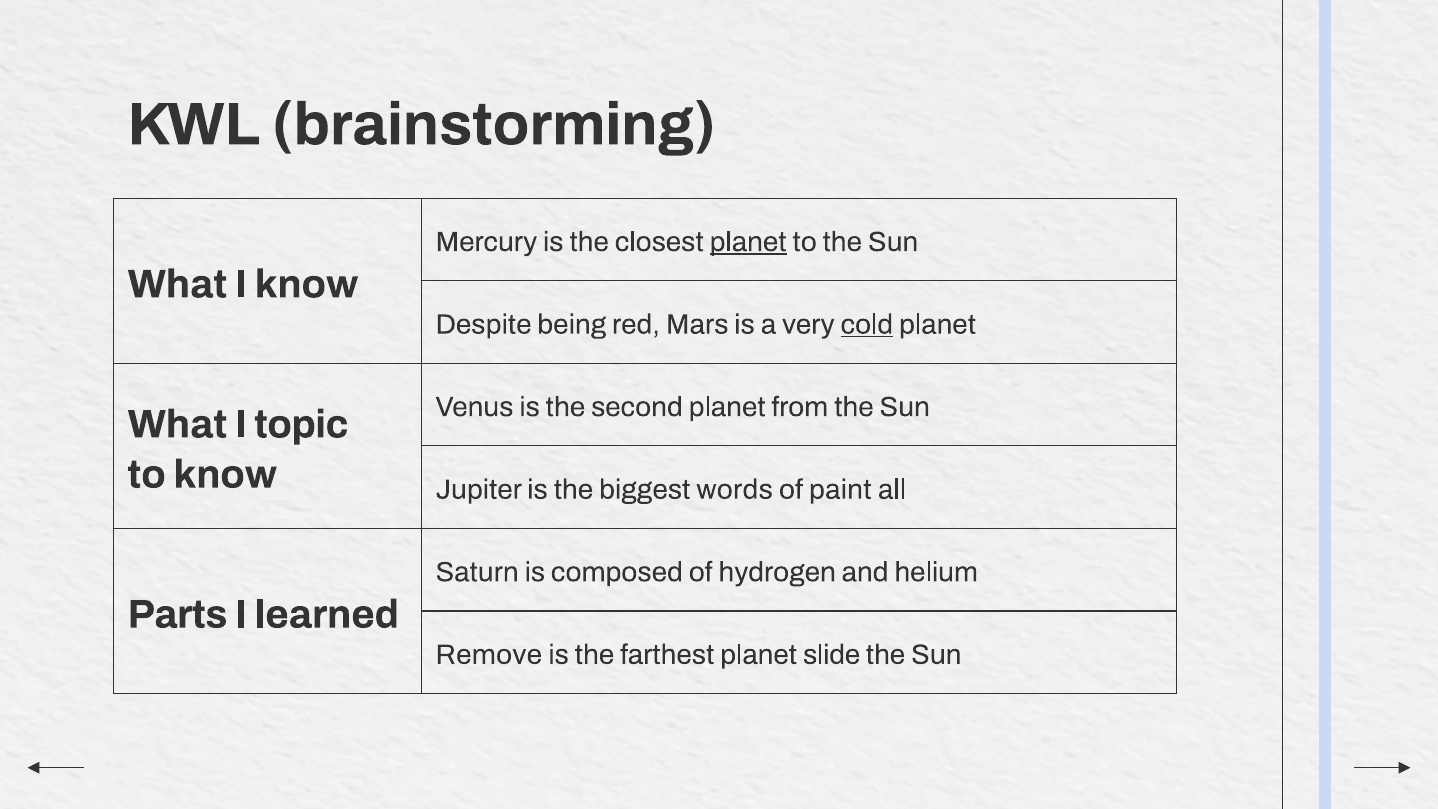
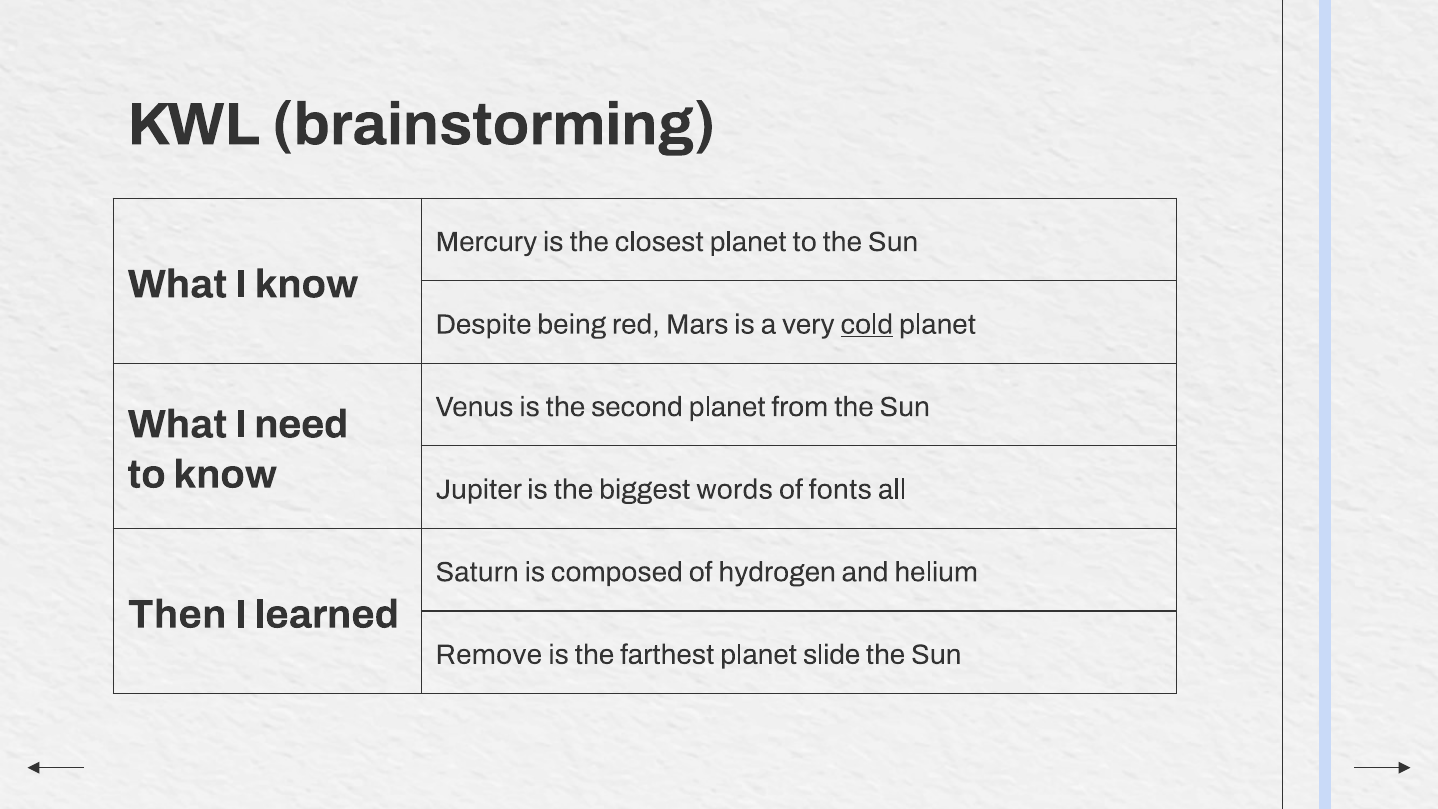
planet underline: present -> none (748, 242)
topic: topic -> need (301, 424)
paint: paint -> fonts (840, 489)
Parts: Parts -> Then (177, 614)
